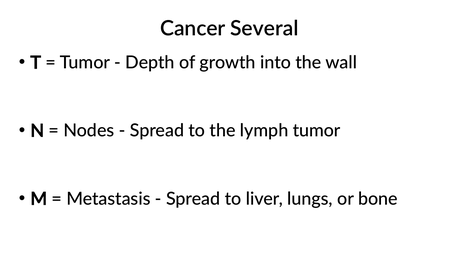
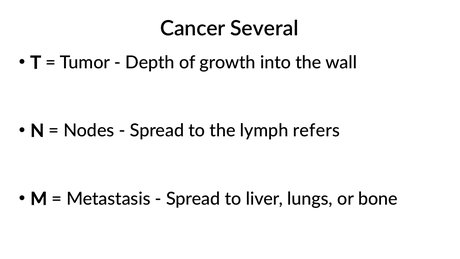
lymph tumor: tumor -> refers (316, 131)
